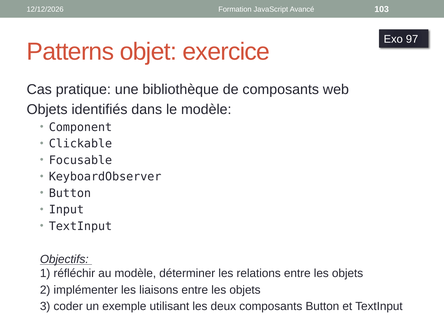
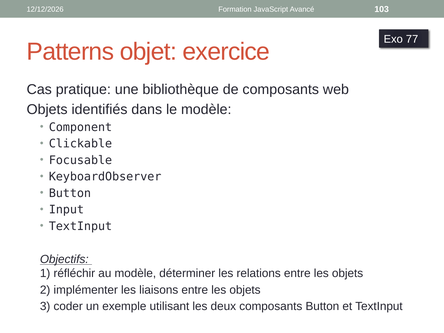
97: 97 -> 77 (412, 39)
